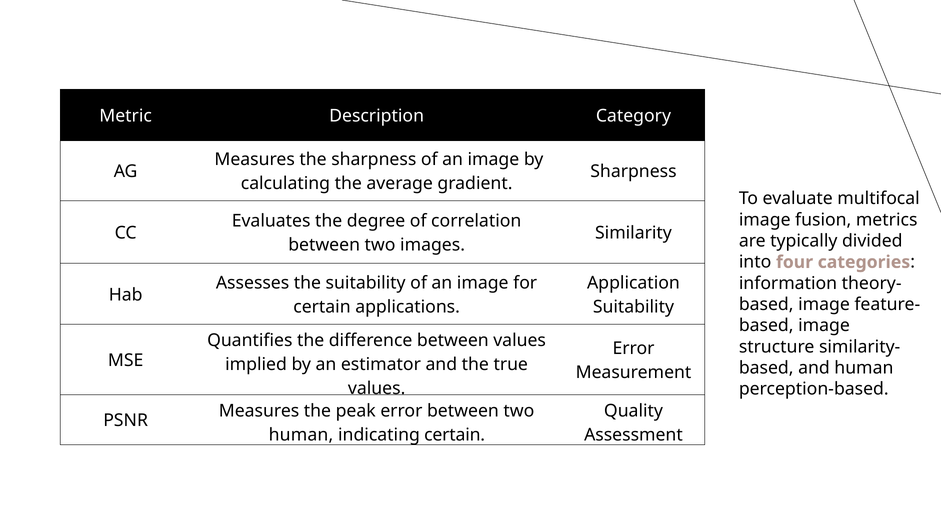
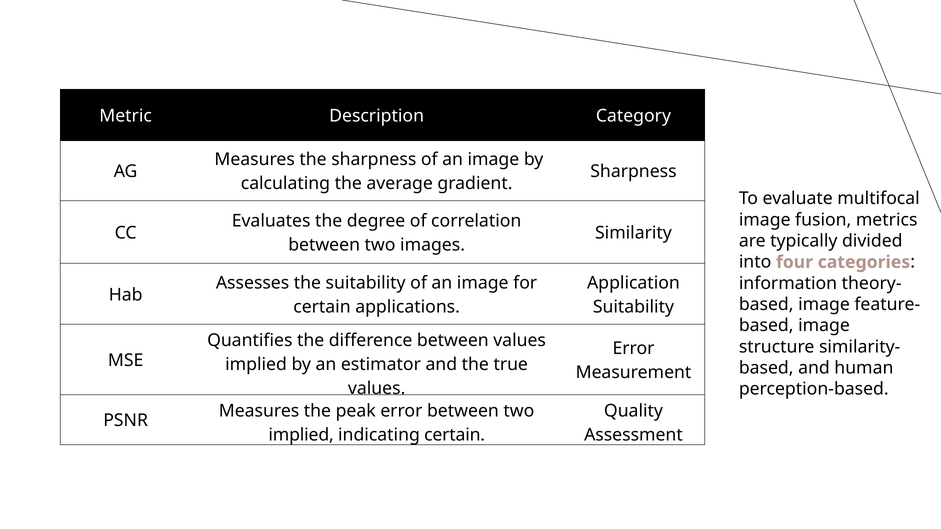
human: human -> implied (301, 435)
